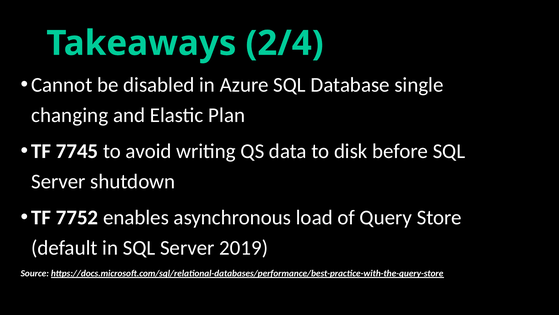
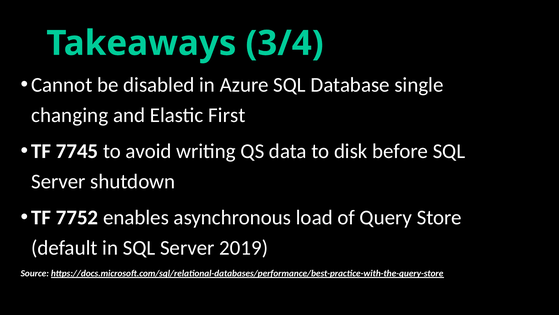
2/4: 2/4 -> 3/4 (285, 43)
Plan: Plan -> First (227, 115)
